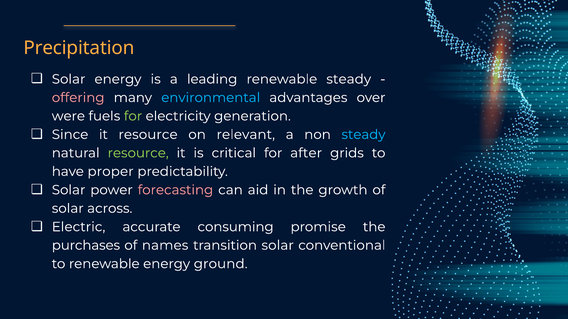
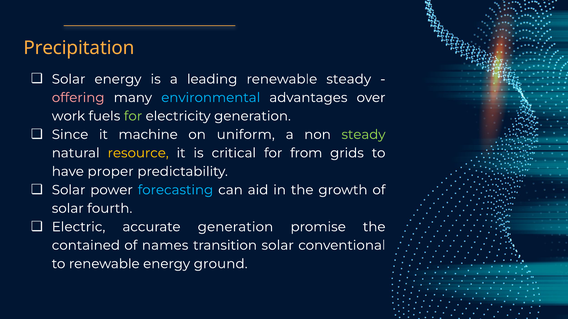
were: were -> work (68, 116)
it resource: resource -> machine (148, 135)
relevant: relevant -> uniform (246, 135)
steady colour: light blue -> light green (363, 135)
resource colour: light green -> yellow (138, 153)
after: after -> from (306, 153)
forecasting colour: pink -> light blue (175, 190)
across: across -> fourth (110, 209)
accurate consuming: consuming -> generation (235, 227)
purchases: purchases -> contained (86, 246)
